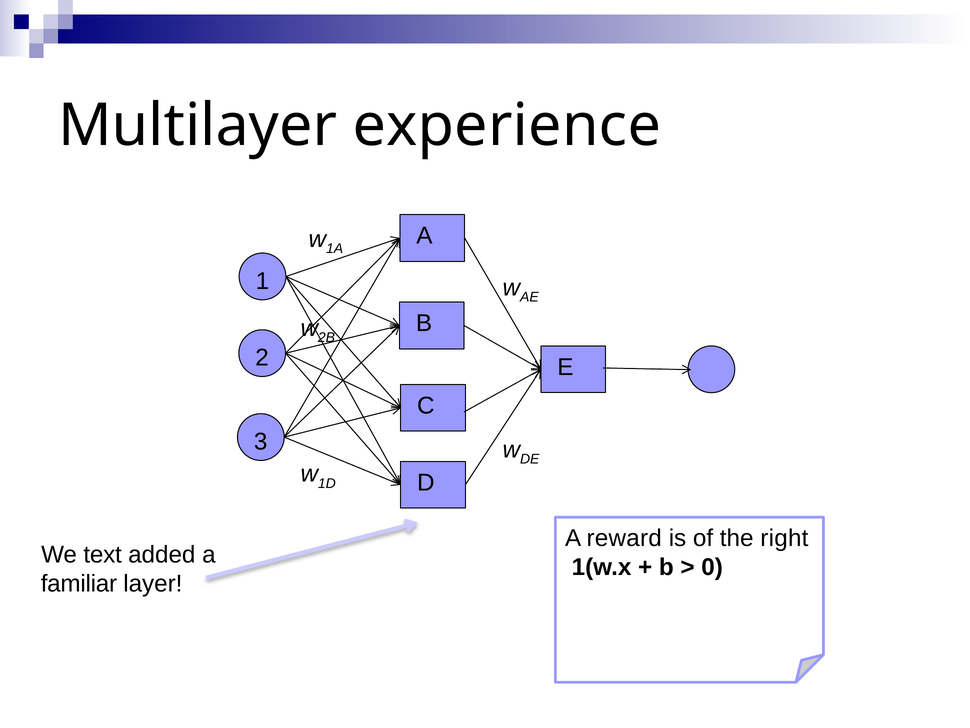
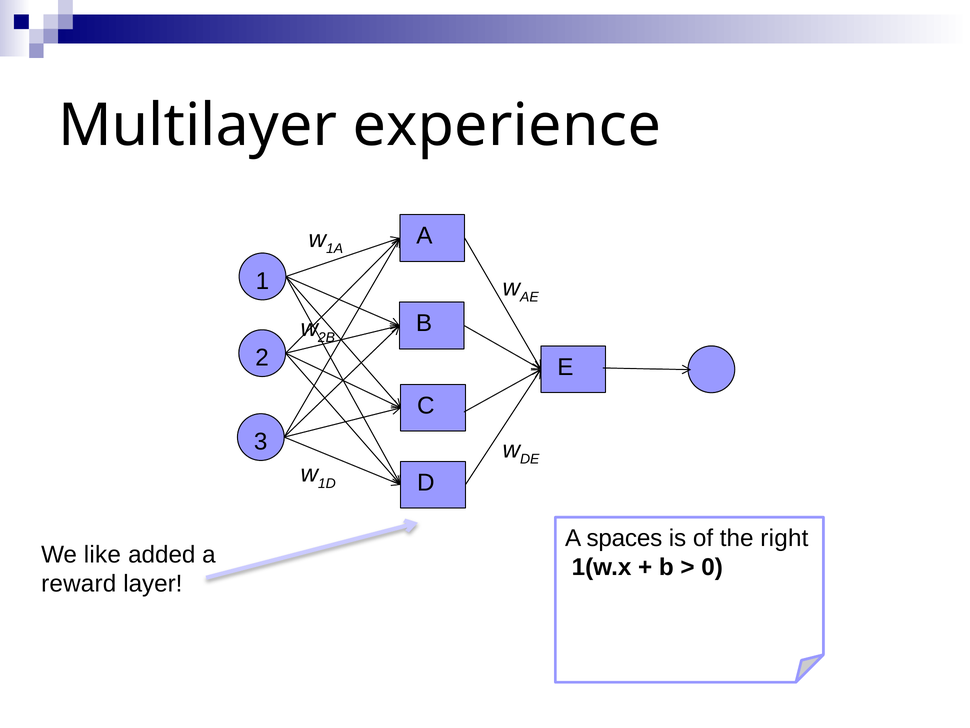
reward: reward -> spaces (624, 538)
text: text -> like (102, 554)
familiar: familiar -> reward (79, 583)
